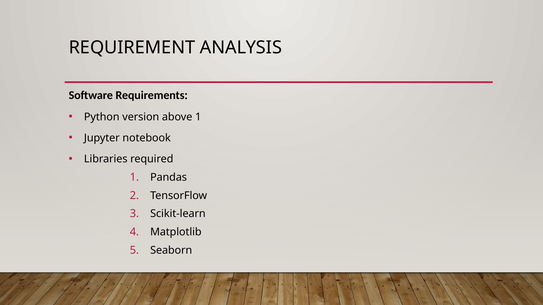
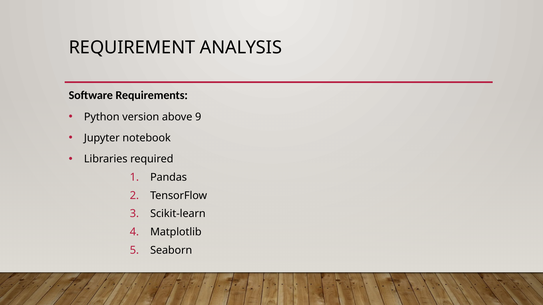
above 1: 1 -> 9 (198, 117)
